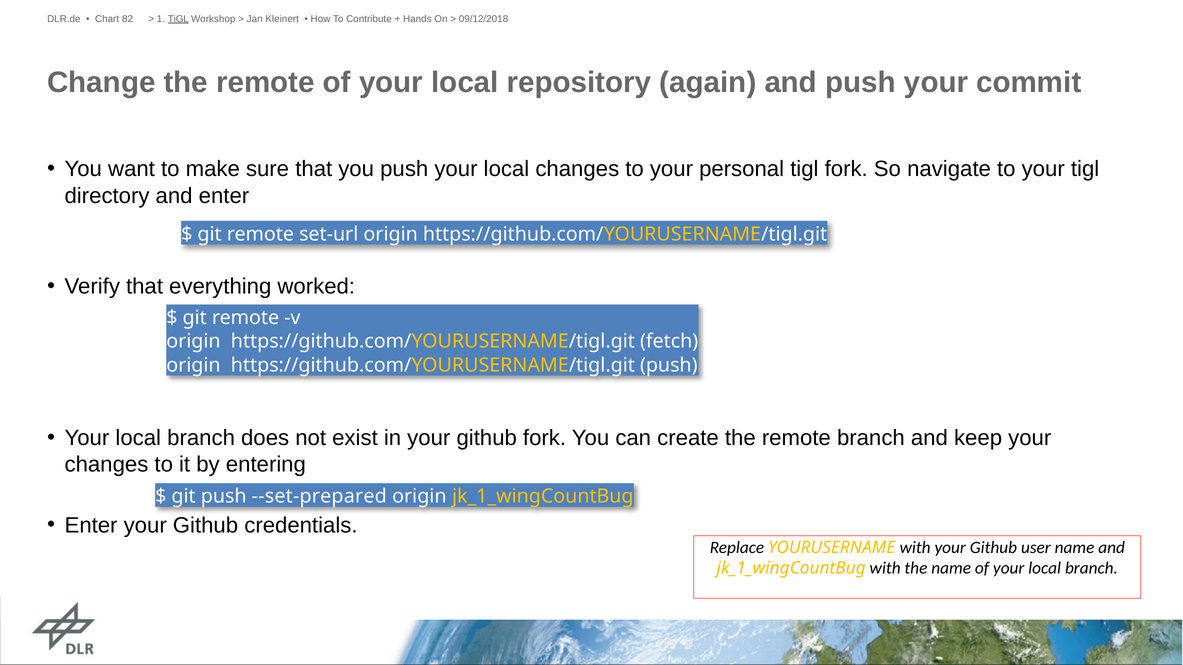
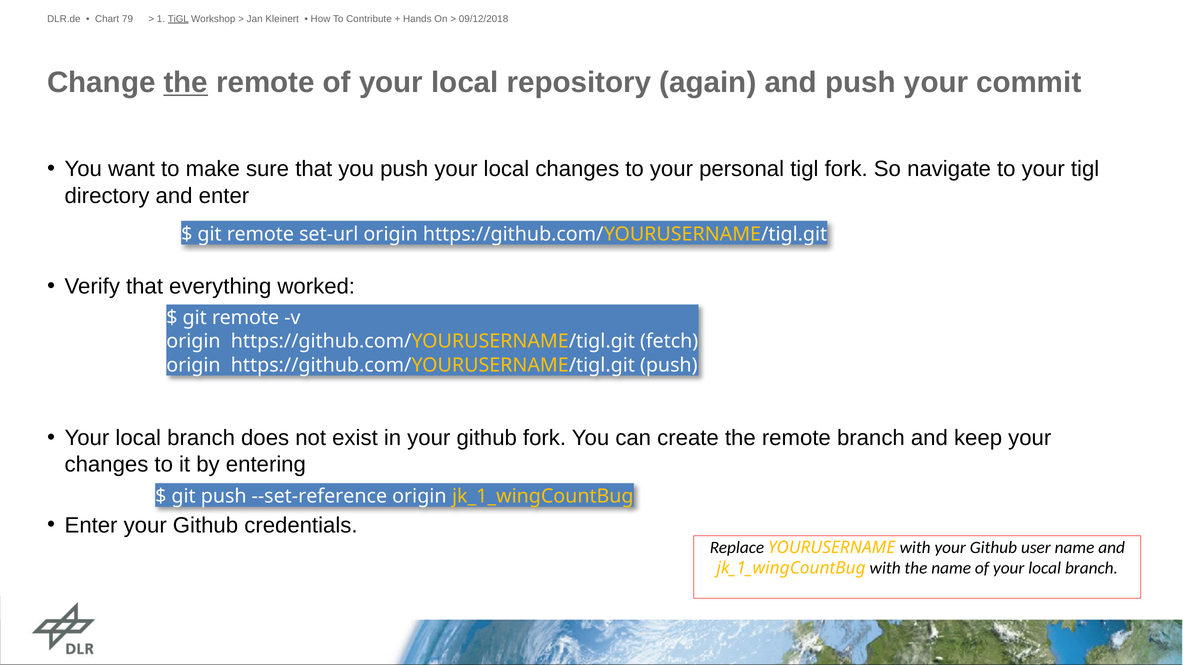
82: 82 -> 79 (128, 19)
the underline: none -> present (186, 83)
--set-prepared: --set-prepared -> --set-reference (319, 497)
